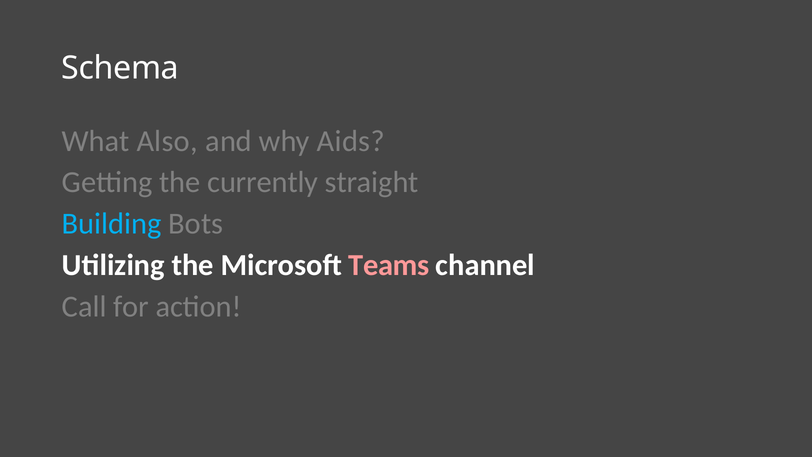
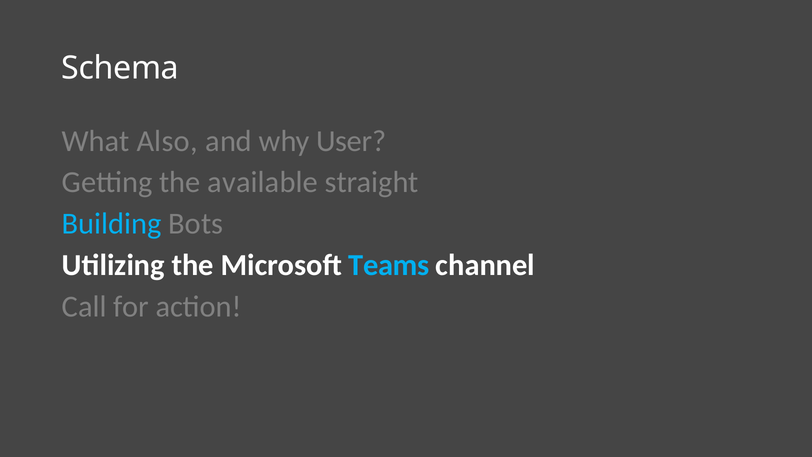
Aids: Aids -> User (351, 141)
currently: currently -> available (263, 182)
Teams colour: pink -> light blue (389, 265)
